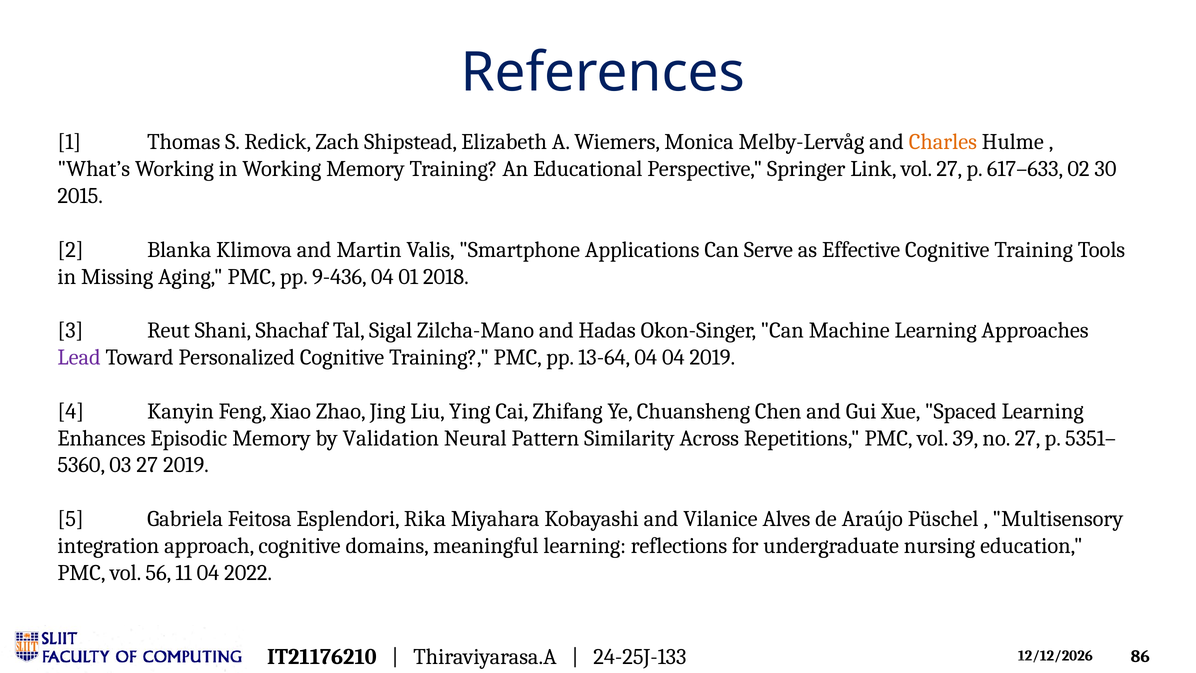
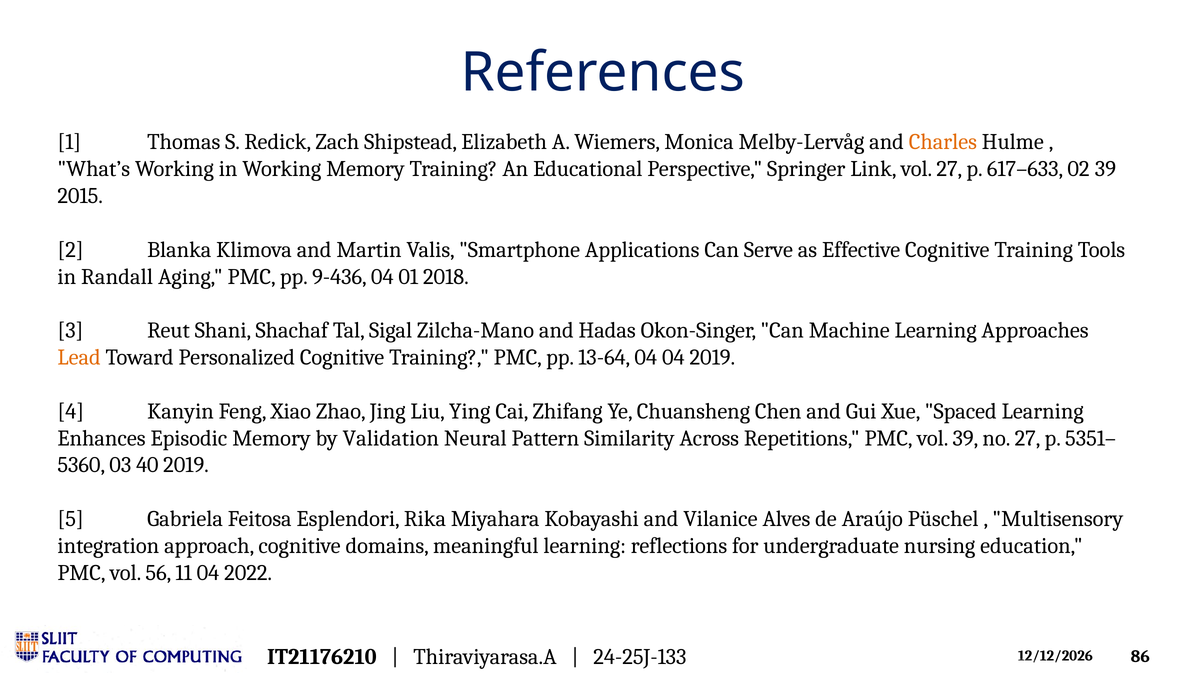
02 30: 30 -> 39 (1105, 169)
Missing: Missing -> Randall (117, 276)
Lead colour: purple -> orange (79, 357)
03 27: 27 -> 40 (147, 465)
